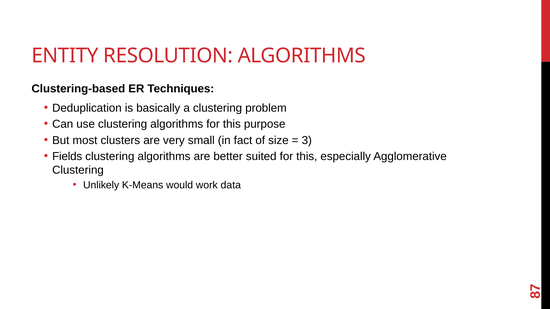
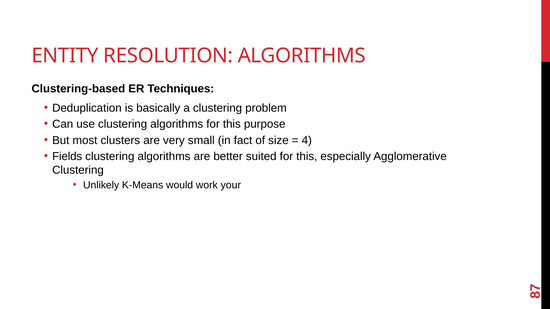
3: 3 -> 4 (307, 140)
data: data -> your (231, 185)
